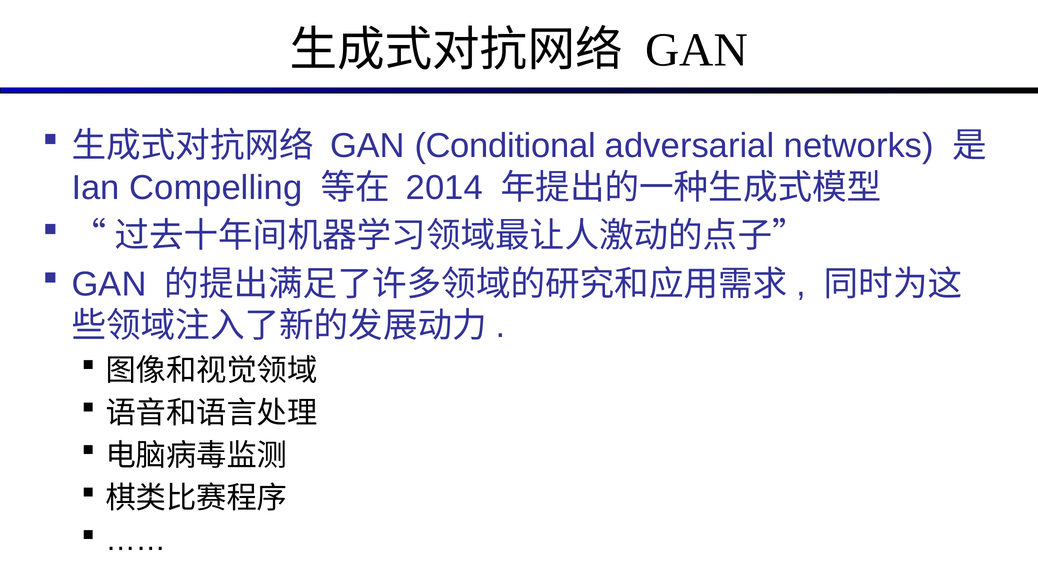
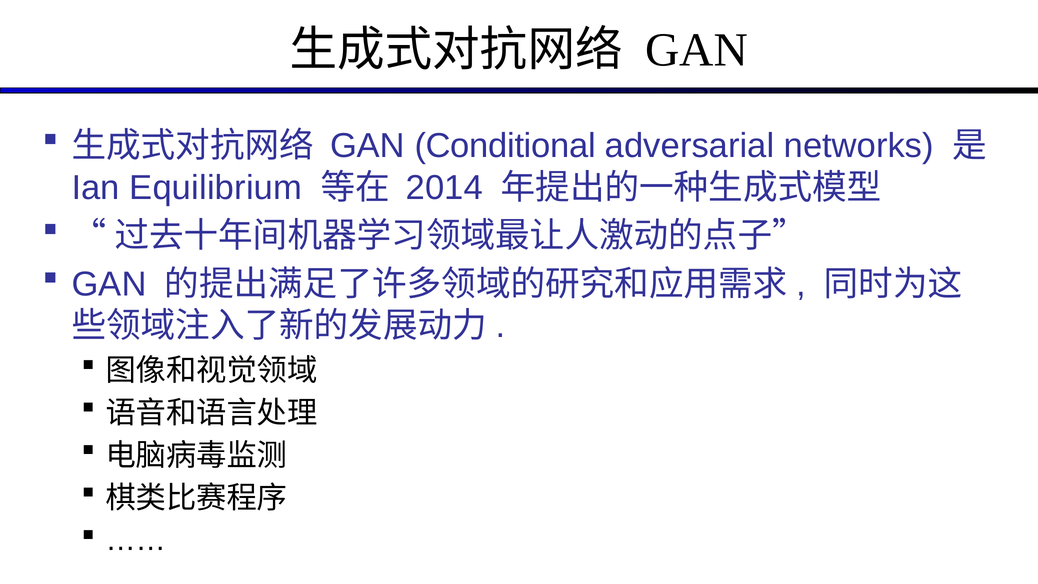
Compelling: Compelling -> Equilibrium (216, 188)
